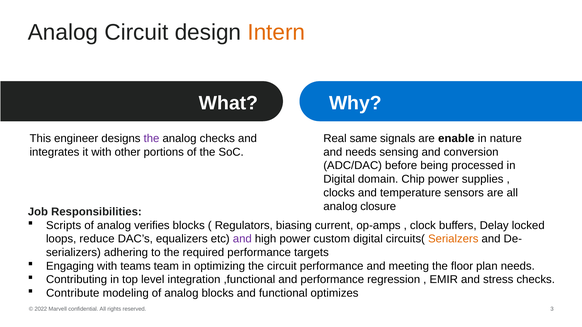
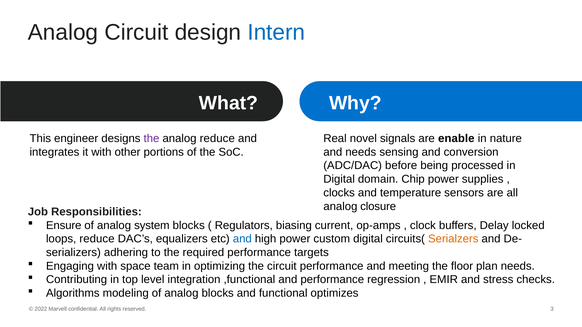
Intern colour: orange -> blue (276, 32)
analog checks: checks -> reduce (217, 139)
same: same -> novel (363, 139)
Scripts: Scripts -> Ensure (64, 226)
verifies: verifies -> system (152, 226)
and colour: purple -> blue (242, 239)
teams: teams -> space (135, 266)
Contribute: Contribute -> Algorithms (73, 294)
